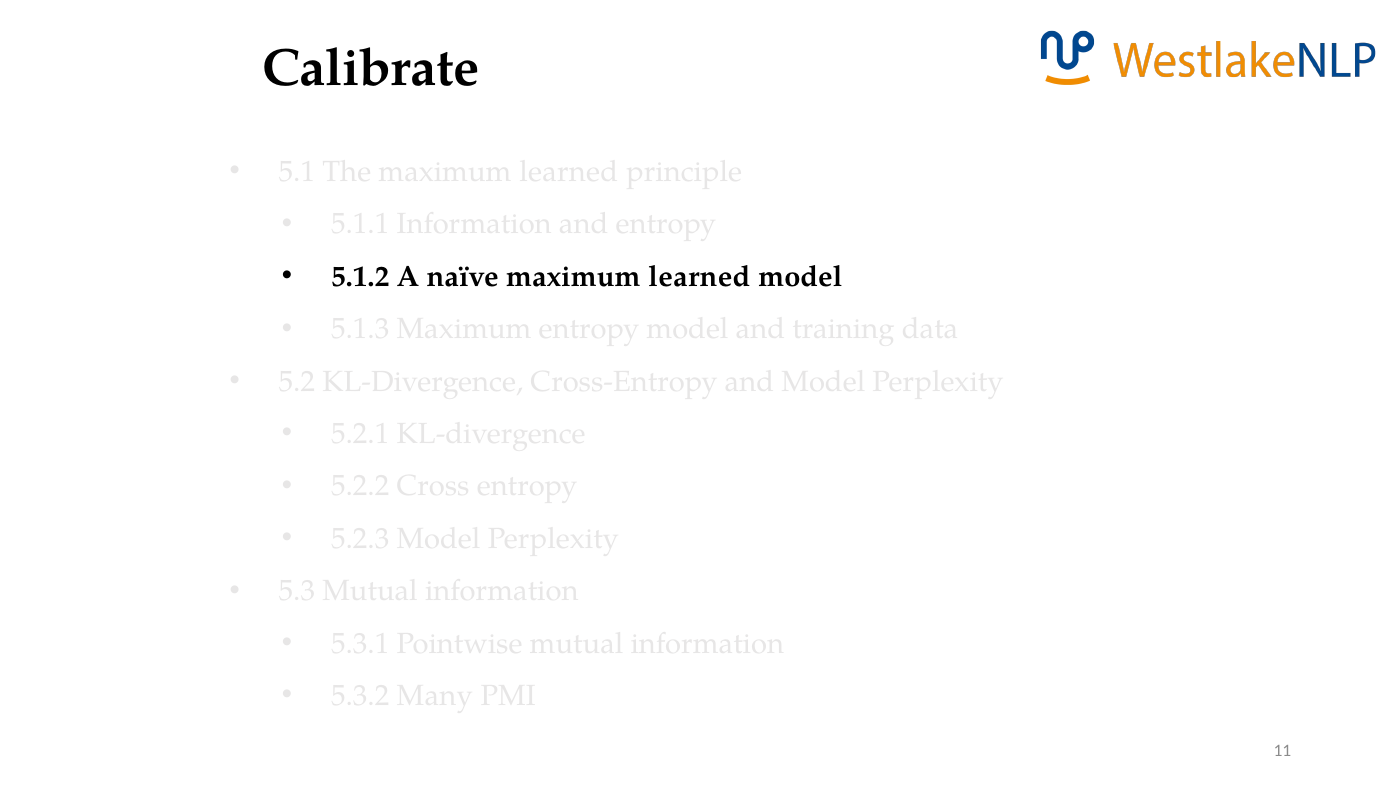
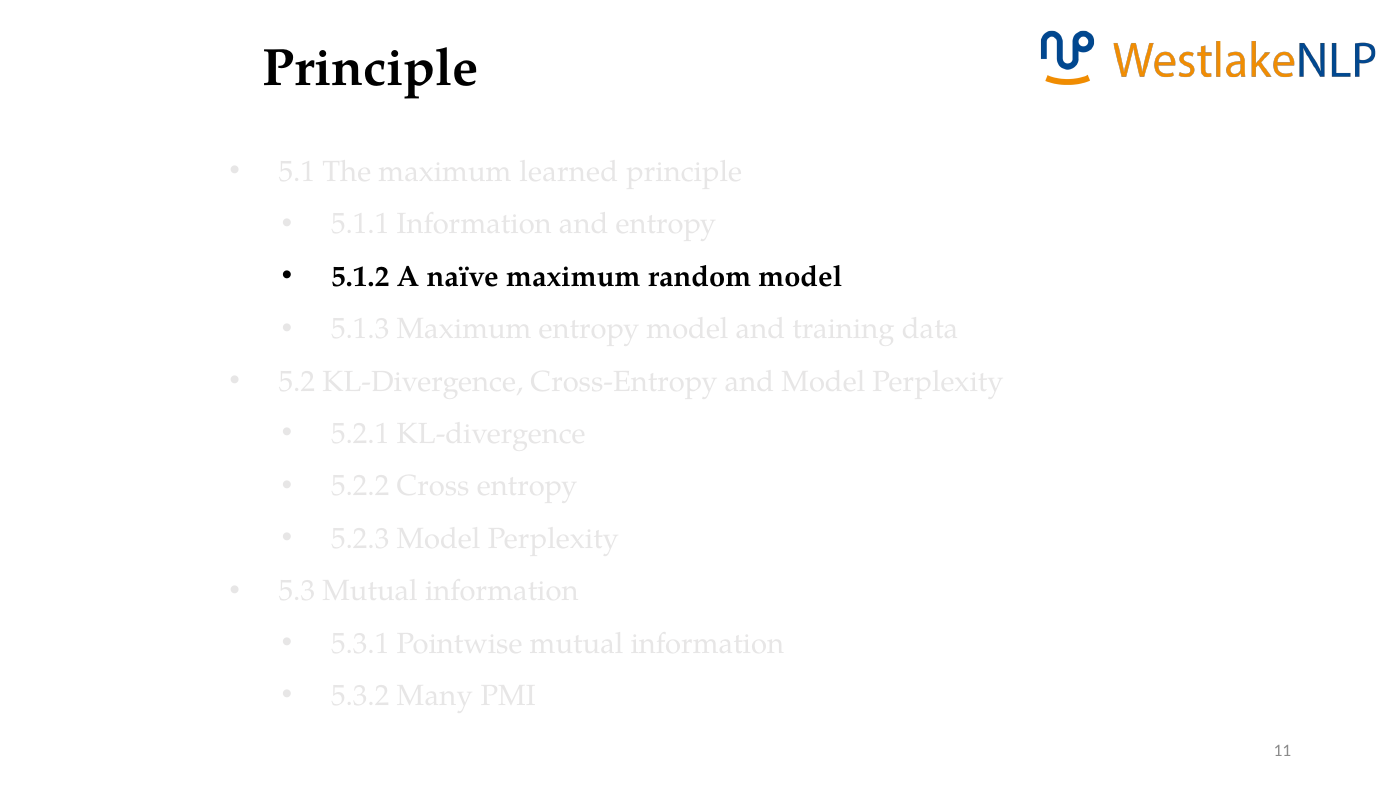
Calibrate: Calibrate -> Principle (371, 69)
naïve maximum learned: learned -> random (700, 277)
